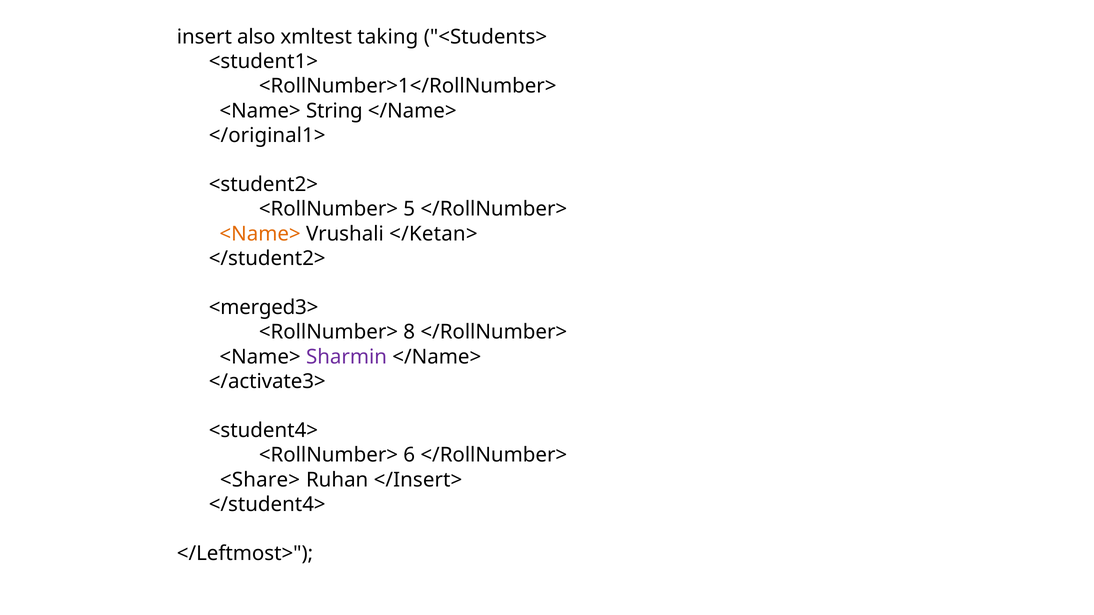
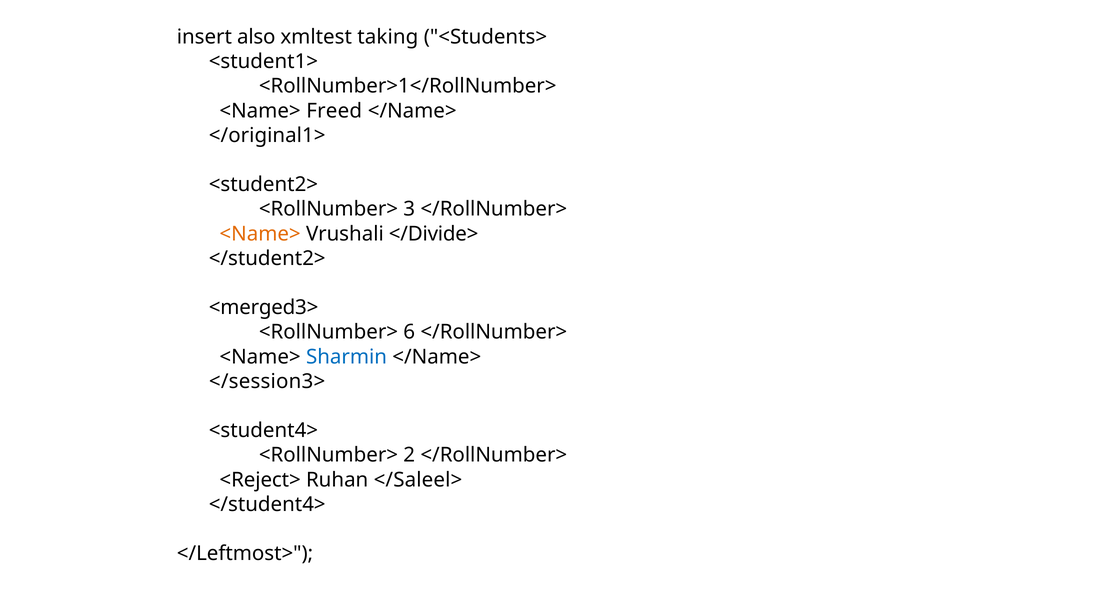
String: String -> Freed (334, 111)
5: 5 -> 3 (409, 209)
</Ketan>: </Ketan> -> </Divide> (434, 234)
8: 8 -> 6 (409, 332)
Sharmin colour: purple -> blue (347, 357)
</activate3>: </activate3> -> </session3> (267, 382)
6: 6 -> 2 (409, 455)
<Share>: <Share> -> <Reject> (260, 480)
</Insert>: </Insert> -> </Saleel> (418, 480)
